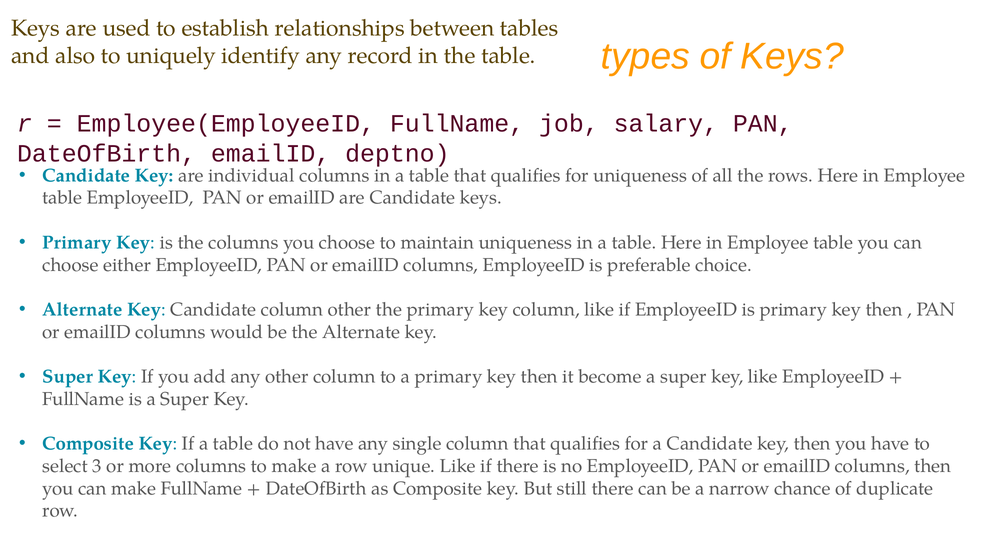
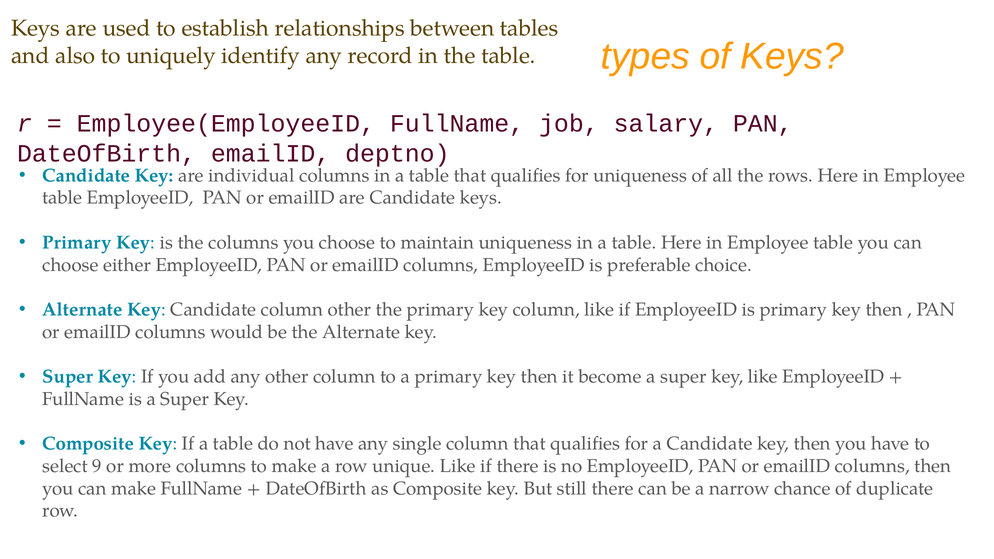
3: 3 -> 9 (97, 466)
